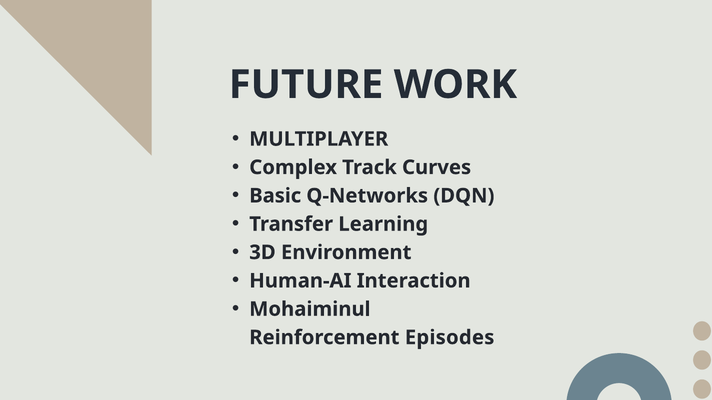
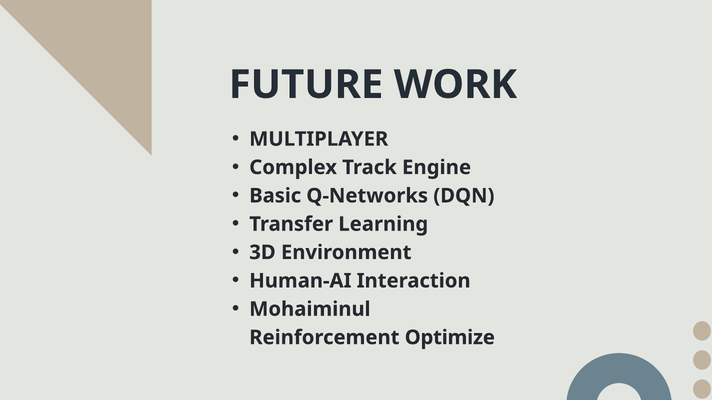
Curves: Curves -> Engine (437, 168)
Episodes: Episodes -> Optimize (450, 338)
